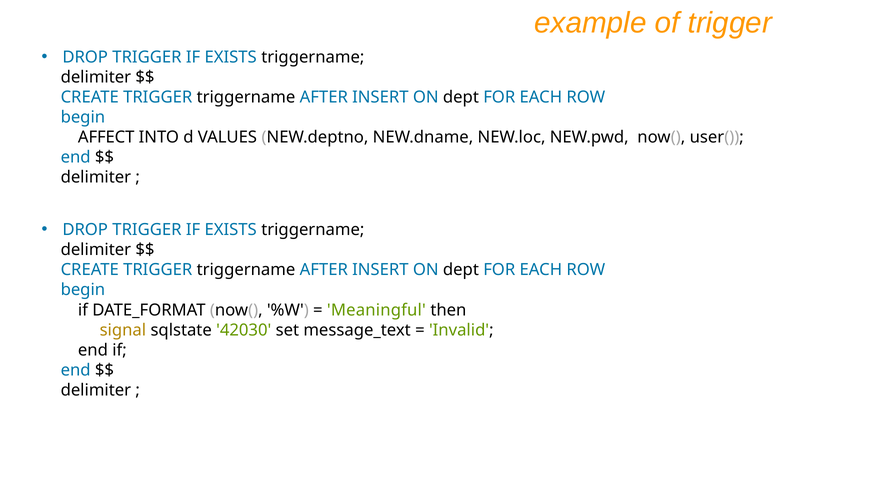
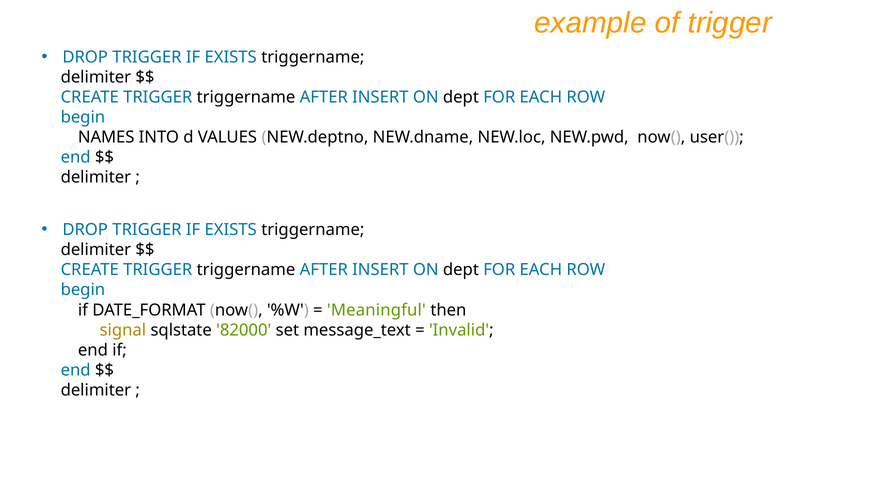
AFFECT: AFFECT -> NAMES (106, 137)
42030: 42030 -> 82000 (244, 330)
